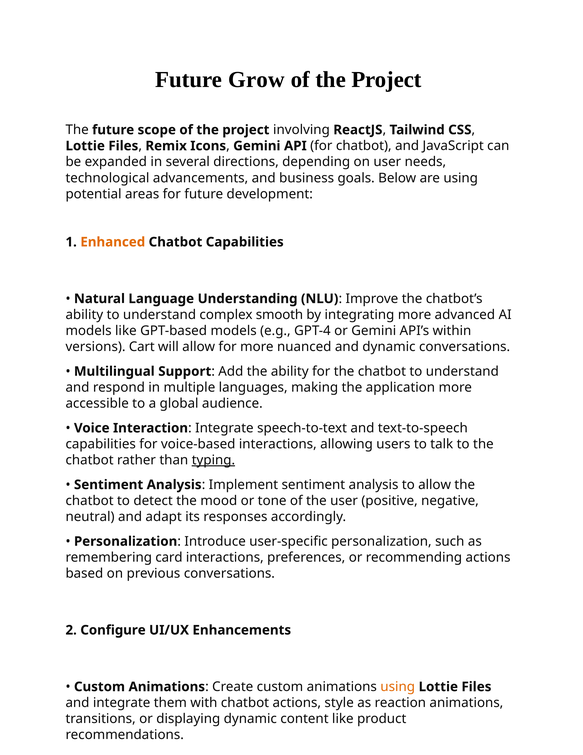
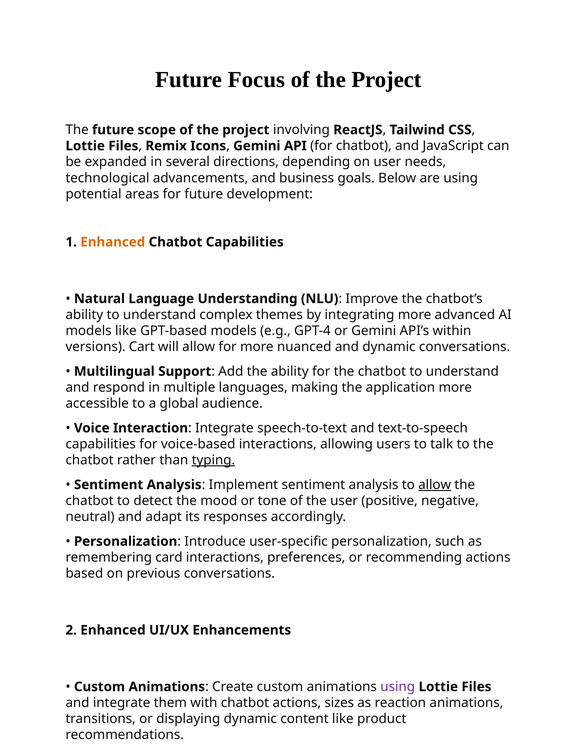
Grow: Grow -> Focus (256, 80)
smooth: smooth -> themes (279, 315)
allow underline: none -> present (435, 484)
2 Configure: Configure -> Enhanced (113, 630)
using colour: orange -> purple (398, 686)
style: style -> sizes (339, 702)
